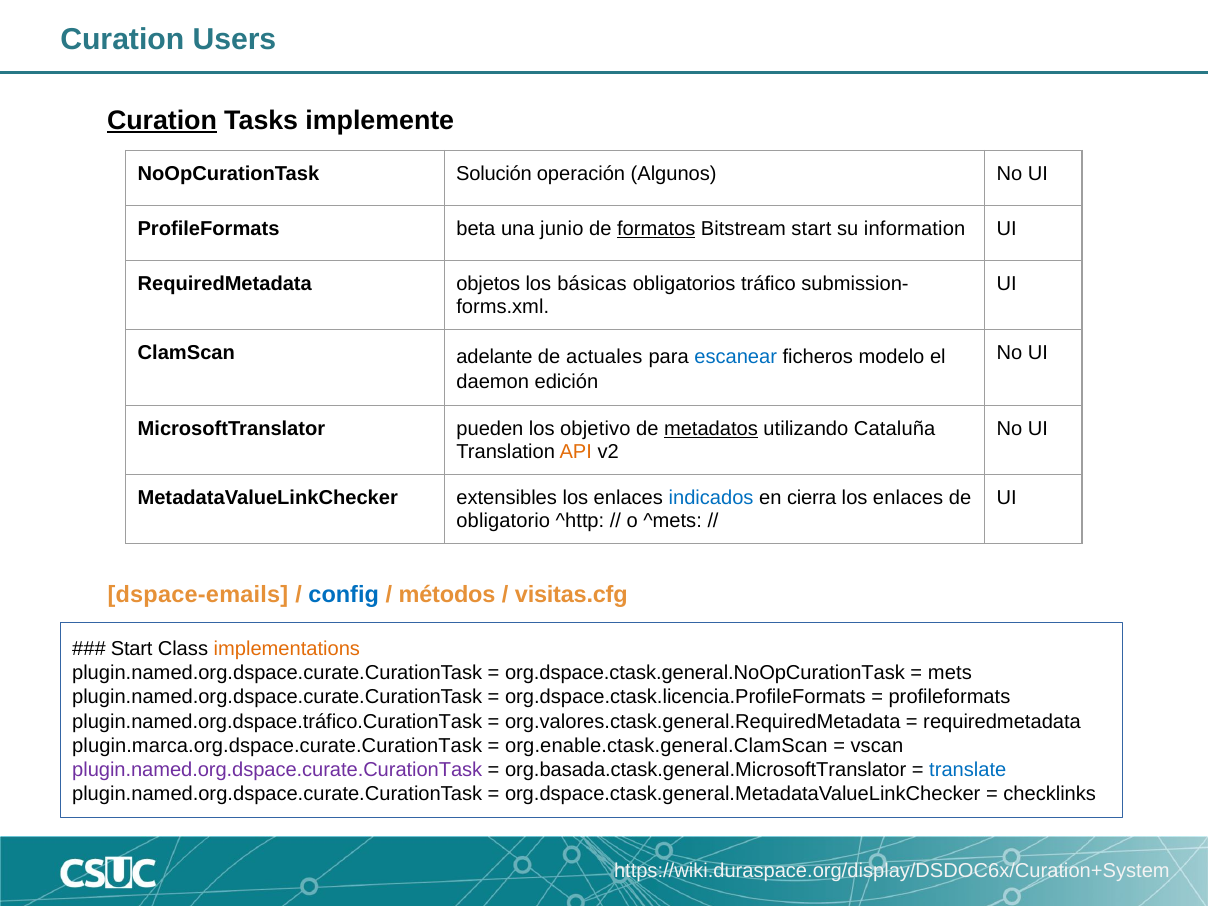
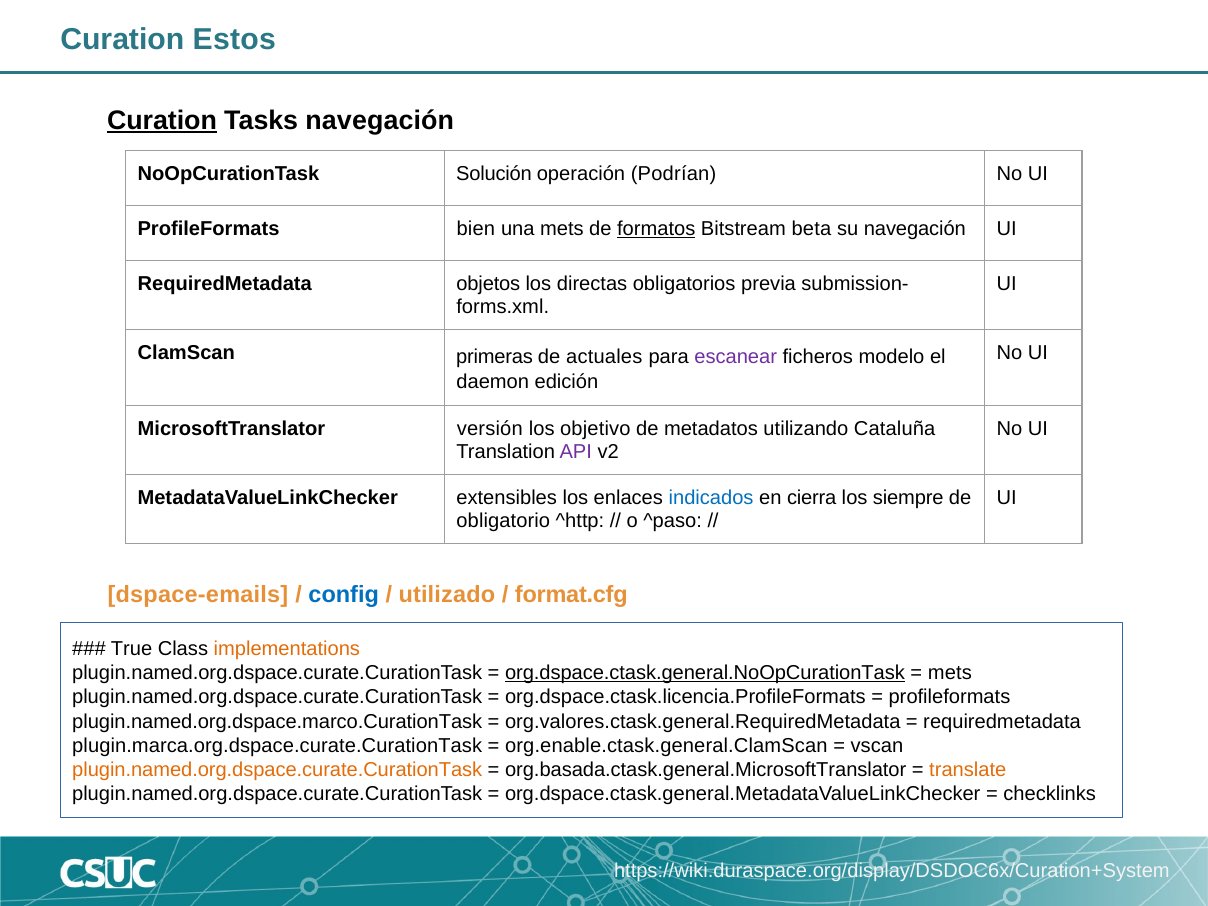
Users: Users -> Estos (234, 40)
Tasks implemente: implemente -> navegación (380, 120)
Algunos: Algunos -> Podrían (674, 174)
beta: beta -> bien (476, 229)
una junio: junio -> mets (562, 229)
Bitstream start: start -> beta (811, 229)
su information: information -> navegación (915, 229)
básicas: básicas -> directas (592, 284)
tráfico: tráfico -> previa (769, 284)
adelante: adelante -> primeras (495, 356)
escanear colour: blue -> purple (736, 356)
pueden: pueden -> versión (490, 429)
metadatos underline: present -> none (711, 429)
API colour: orange -> purple (576, 452)
enlaces: enlaces -> siempre (908, 498)
^mets: ^mets -> ^paso (673, 521)
métodos: métodos -> utilizado (447, 595)
visitas.cfg: visitas.cfg -> format.cfg (571, 595)
Start: Start -> True (132, 649)
org.dspace.ctask.general.NoOpCurationTask underline: none -> present (705, 673)
plugin.named.org.dspace.tráfico.CurationTask: plugin.named.org.dspace.tráfico.CurationTask -> plugin.named.org.dspace.marco.CurationTask (277, 721)
plugin.named.org.dspace.curate.CurationTask colour: purple -> orange (277, 770)
translate colour: blue -> orange (968, 770)
